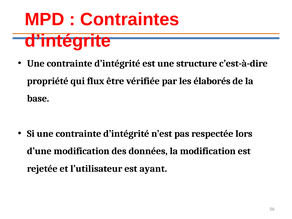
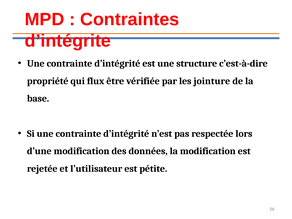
élaborés: élaborés -> jointure (212, 81)
ayant: ayant -> pétite (153, 169)
